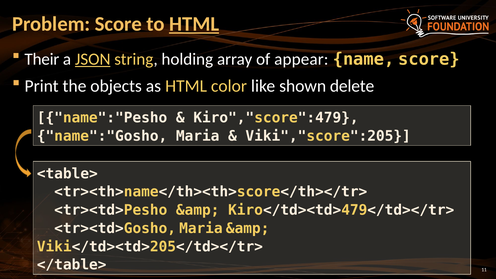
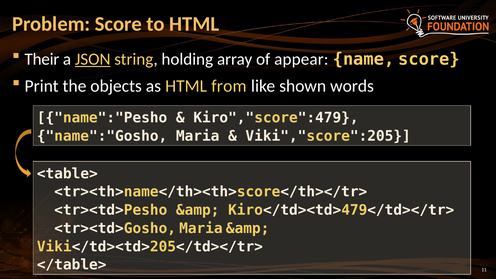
HTML underline: present -> none (194, 24)
color: color -> from (229, 86)
delete: delete -> words (352, 86)
